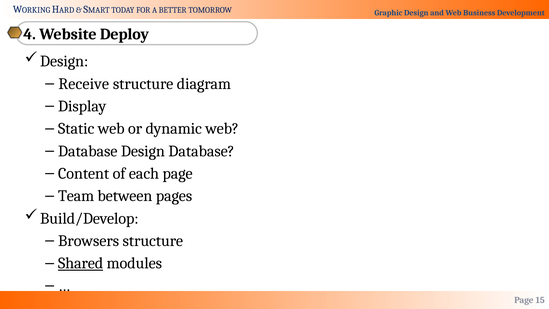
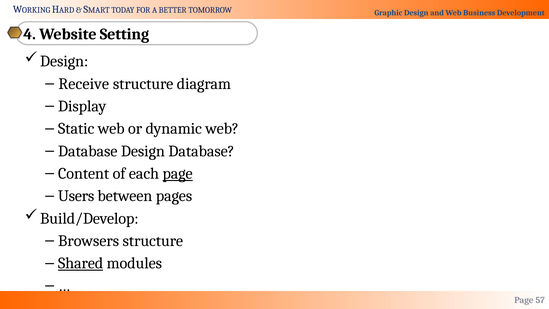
Deploy: Deploy -> Setting (124, 34)
page underline: none -> present (178, 173)
Team: Team -> Users (76, 196)
15: 15 -> 57 (540, 300)
